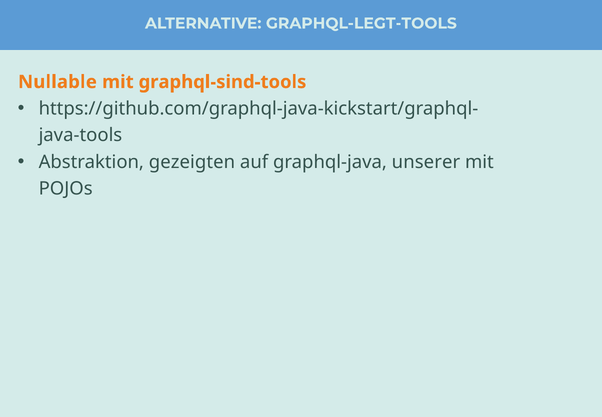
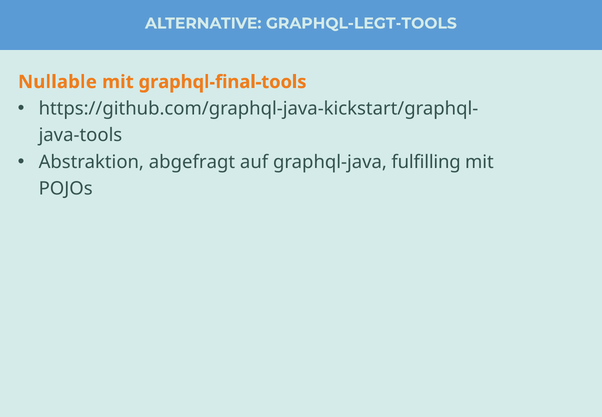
graphql-sind-tools: graphql-sind-tools -> graphql-final-tools (223, 82)
gezeigten: gezeigten -> abgefragt (192, 162)
unserer: unserer -> fulfilling (426, 162)
